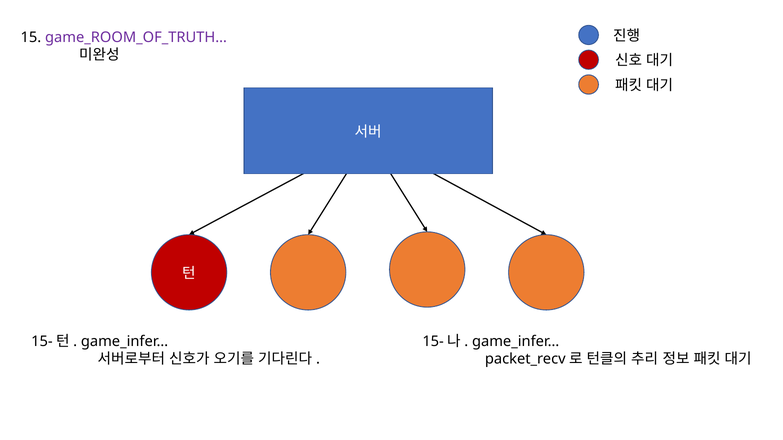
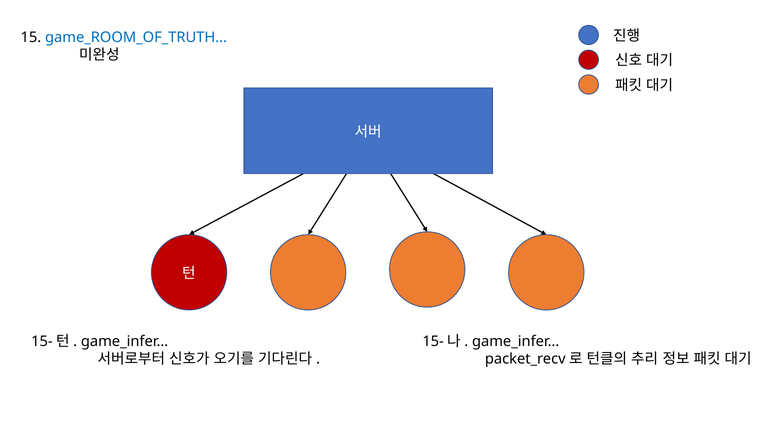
game_ROOM_OF_TRUTH… colour: purple -> blue (136, 37)
